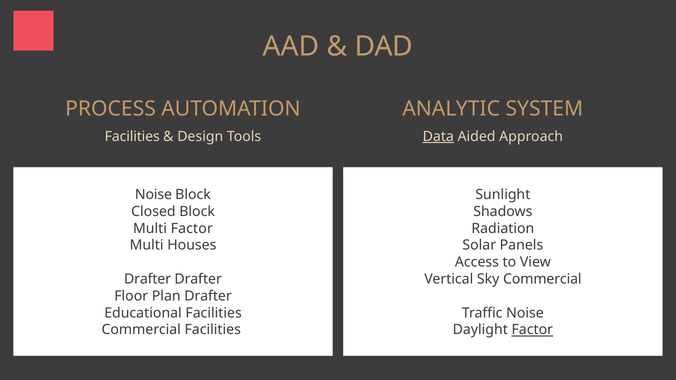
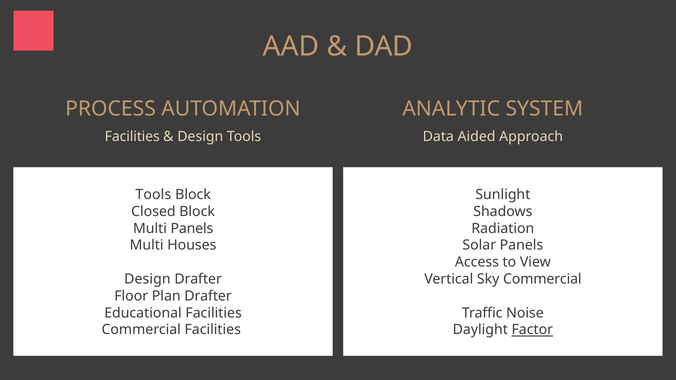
Data underline: present -> none (438, 136)
Noise: Noise -> Tools (153, 195)
Multi Factor: Factor -> Panels (192, 229)
Drafter: Drafter -> Design (147, 279)
